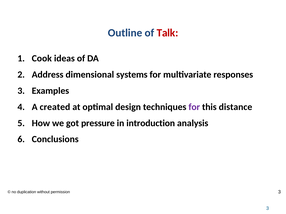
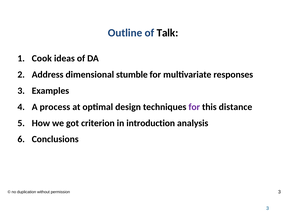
Talk colour: red -> black (167, 33)
systems: systems -> stumble (132, 75)
created: created -> process (55, 107)
pressure: pressure -> criterion (98, 123)
